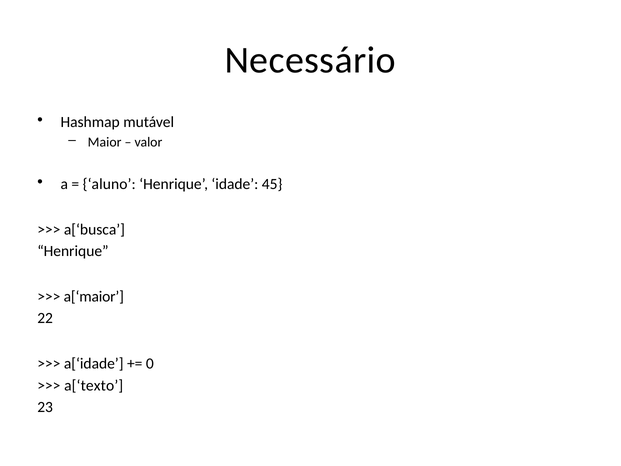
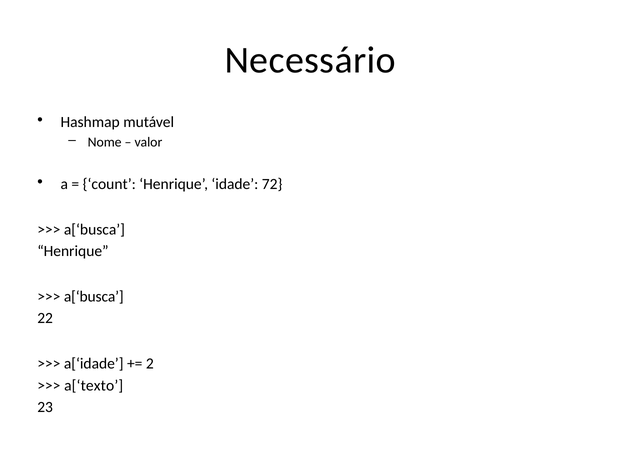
Maior: Maior -> Nome (105, 142)
aluno: aluno -> count (109, 184)
45: 45 -> 72 (272, 184)
a[‘maior: a[‘maior -> a[‘busca (94, 296)
0: 0 -> 2 (150, 364)
